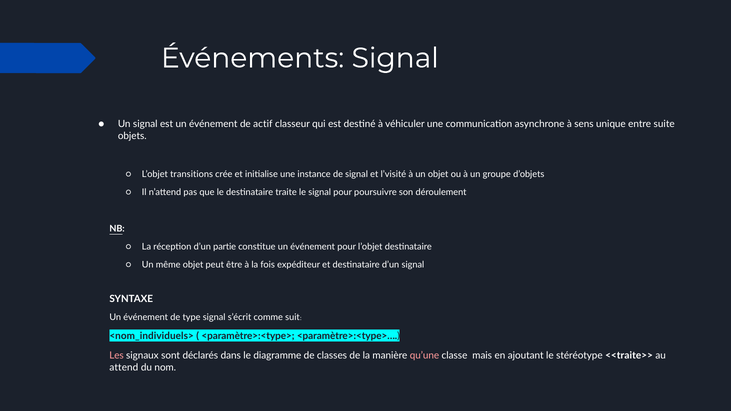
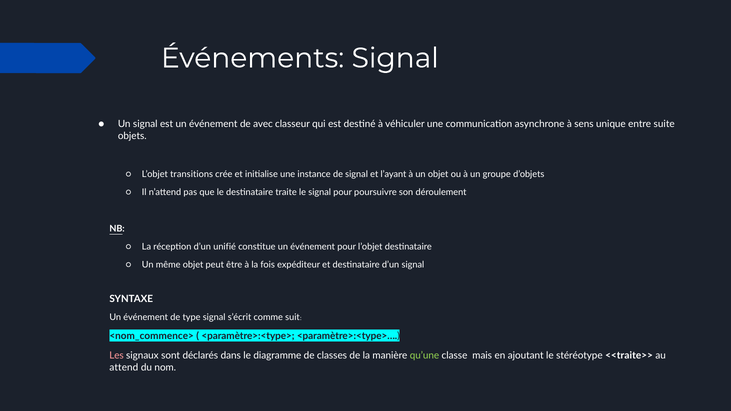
actif: actif -> avec (263, 124)
l’visité: l’visité -> l’ayant (393, 174)
partie: partie -> unifié (225, 247)
<nom_individuels>: <nom_individuels> -> <nom_commence> (152, 336)
qu’une colour: pink -> light green (424, 355)
